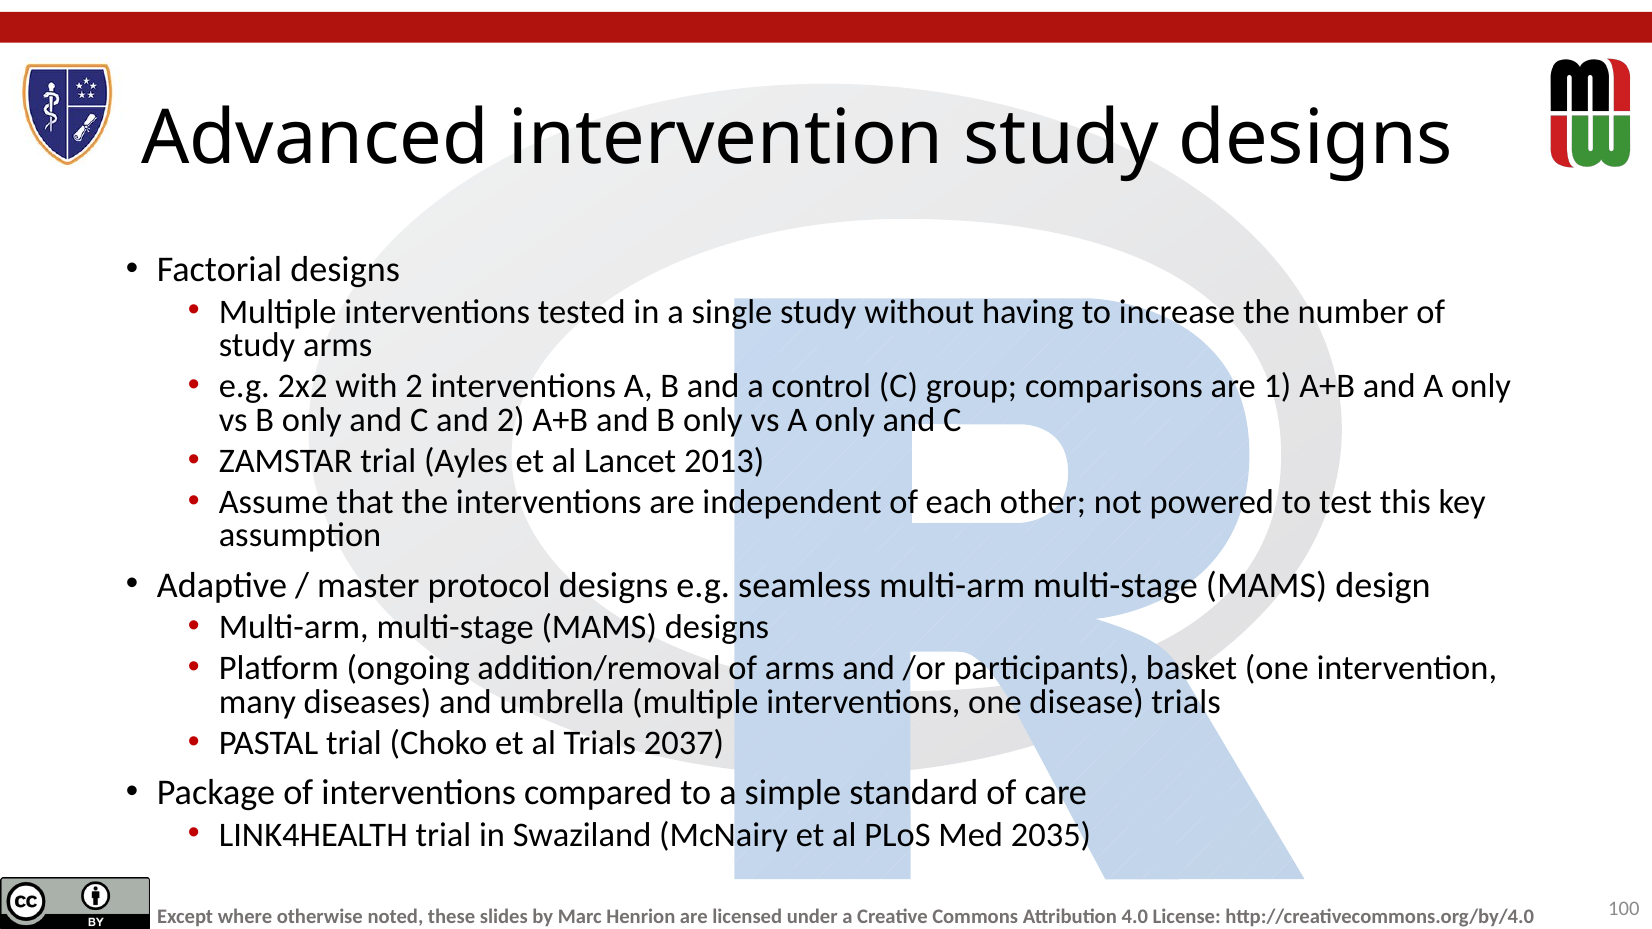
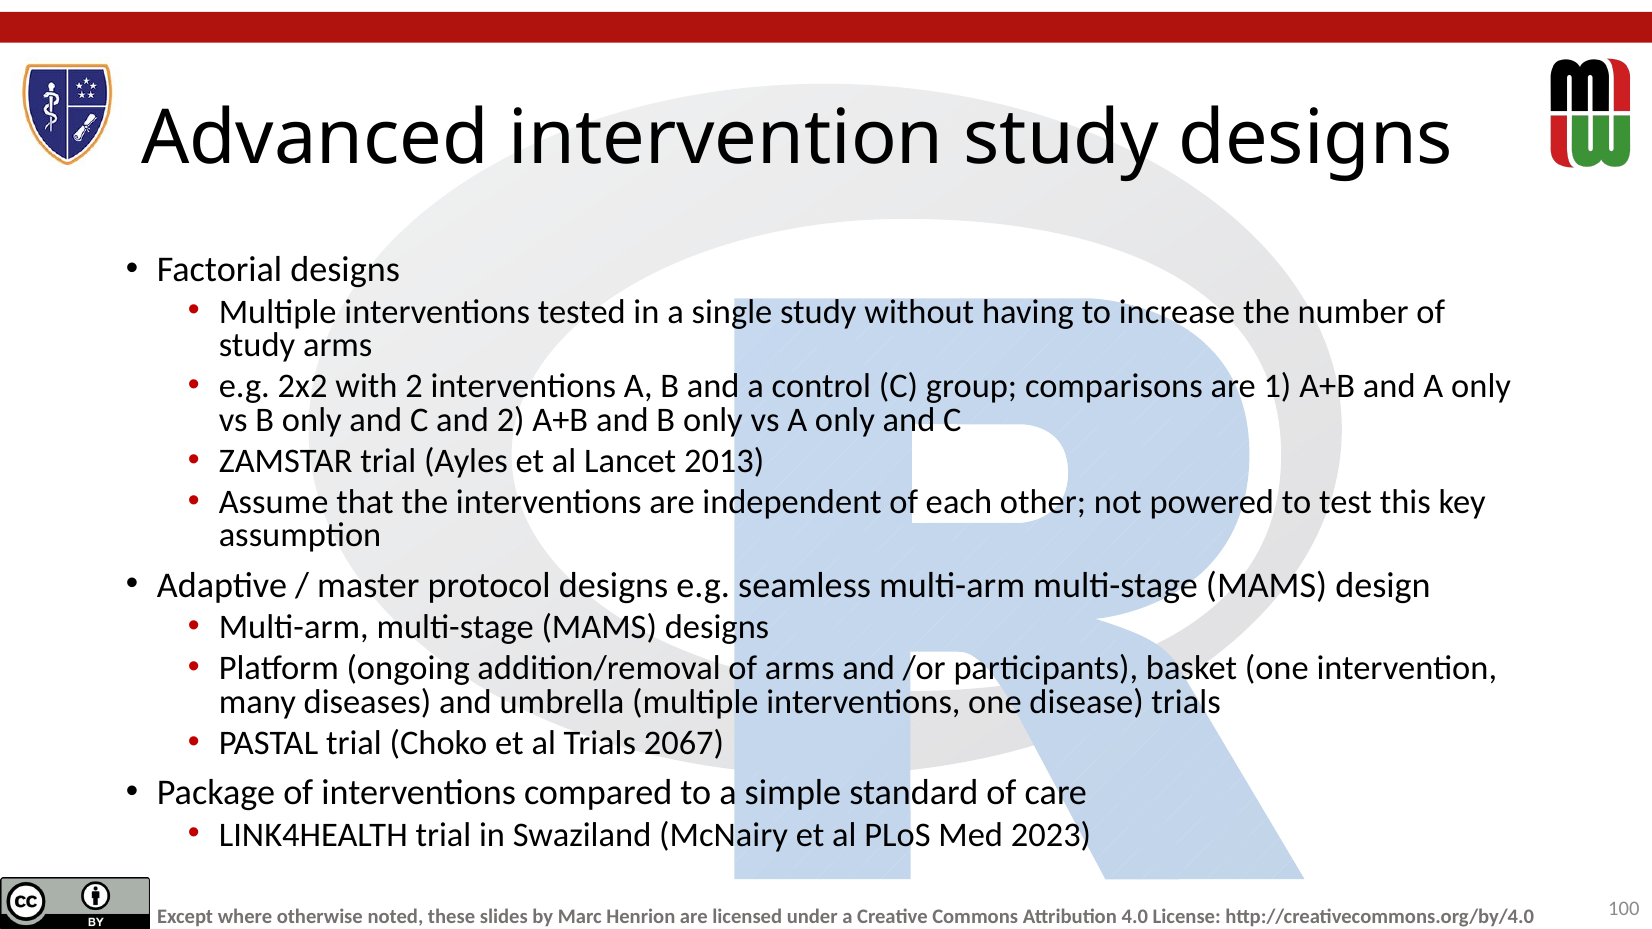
2037: 2037 -> 2067 (684, 743)
2035: 2035 -> 2023 (1051, 835)
